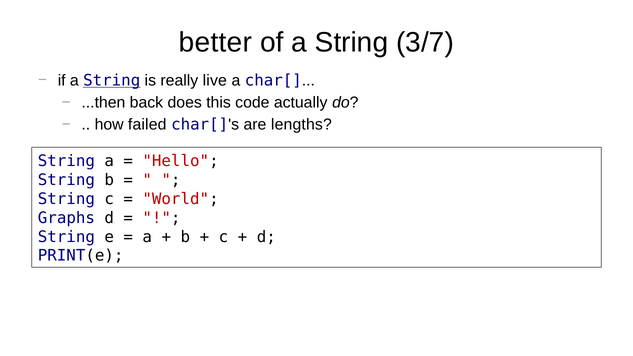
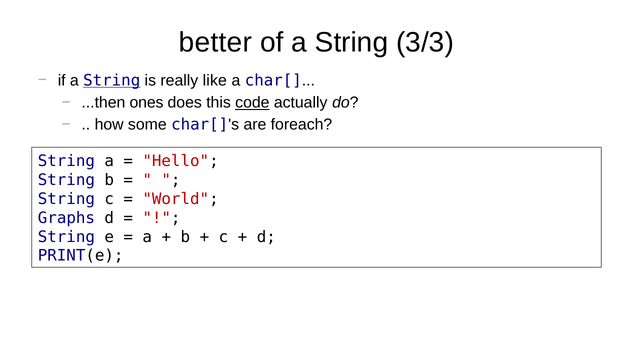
3/7: 3/7 -> 3/3 (425, 43)
live: live -> like (215, 80)
back: back -> ones (147, 103)
code underline: none -> present (252, 103)
failed: failed -> some (147, 125)
lengths: lengths -> foreach (301, 125)
